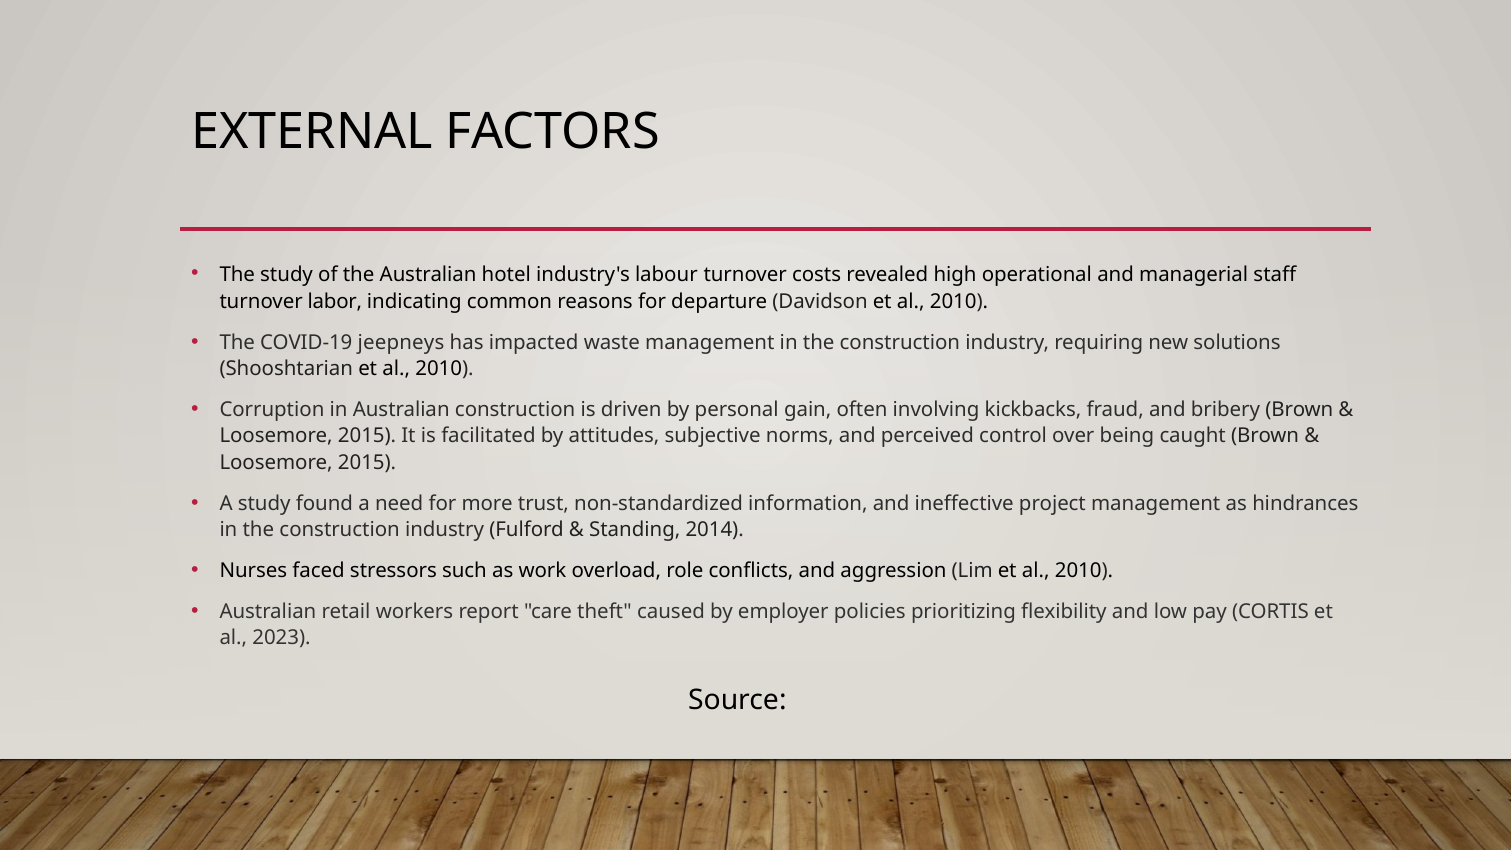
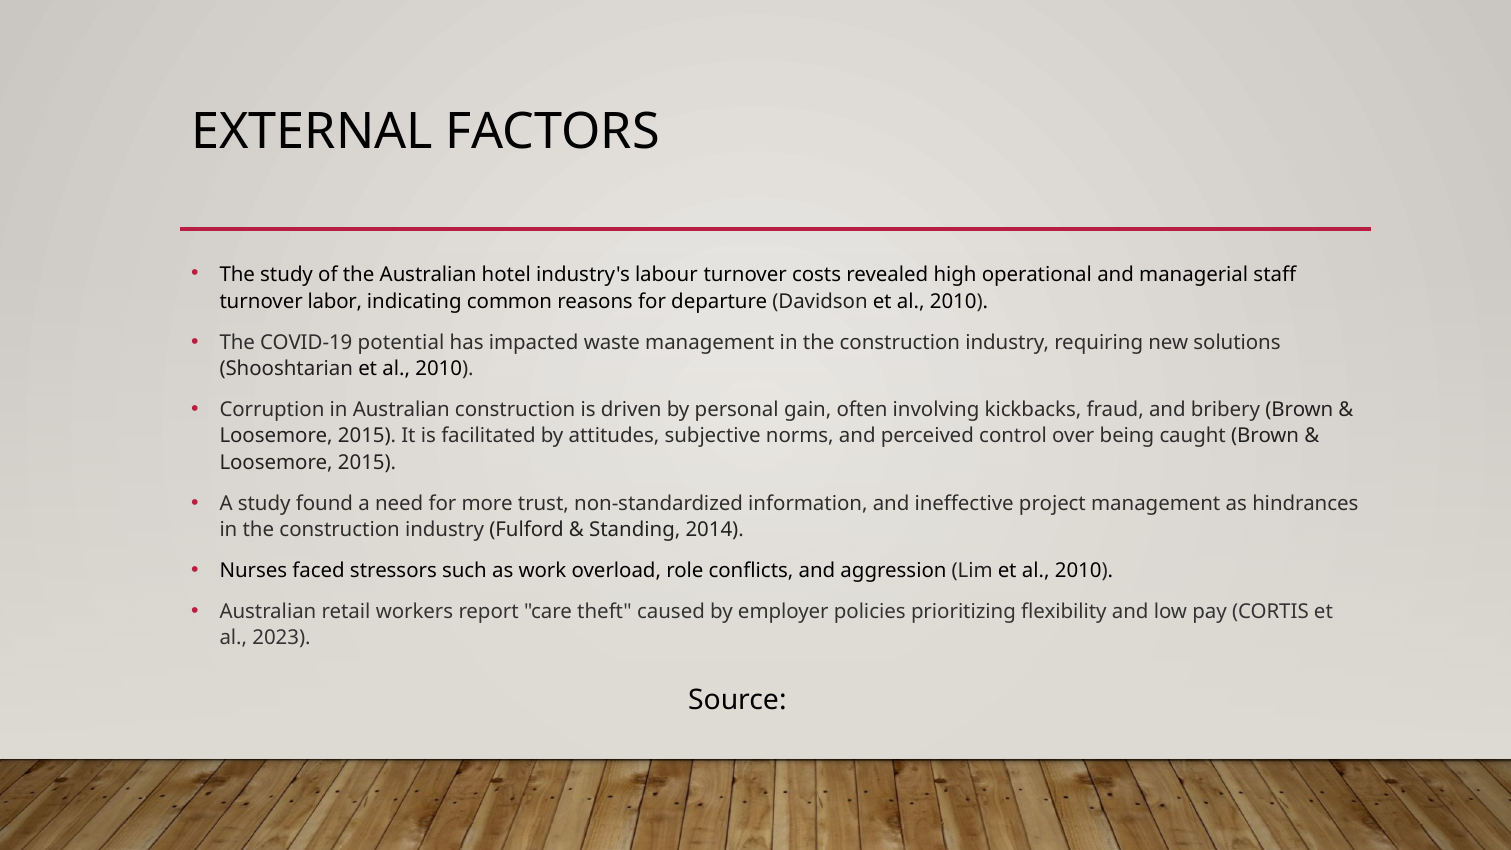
jeepneys: jeepneys -> potential (401, 342)
